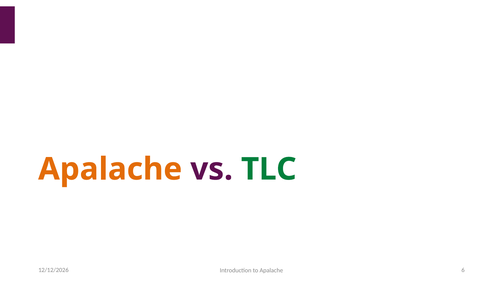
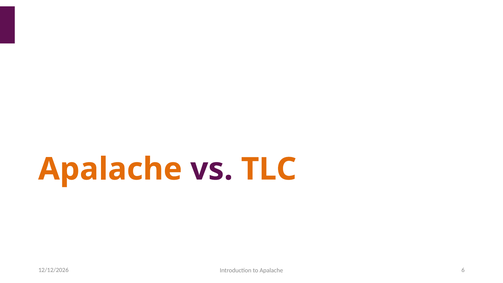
TLC colour: green -> orange (269, 169)
